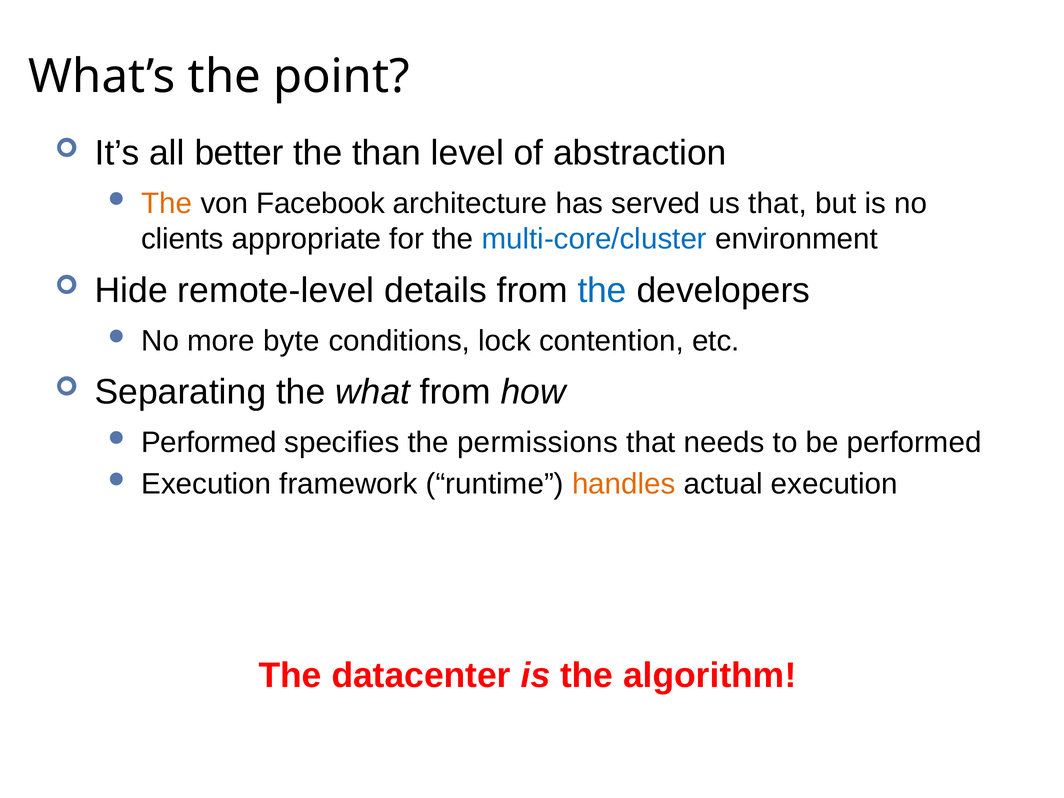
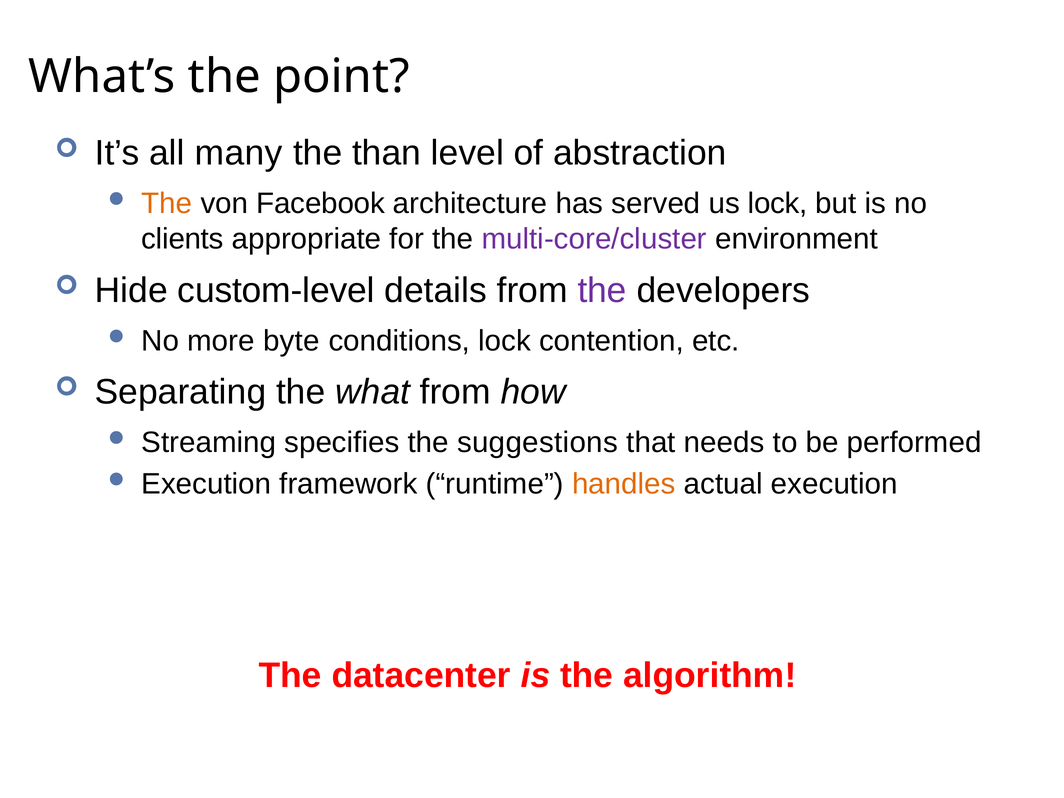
better: better -> many (239, 153)
us that: that -> lock (778, 204)
multi-core/cluster colour: blue -> purple (594, 239)
remote-level: remote-level -> custom-level (276, 290)
the colour: blue -> purple (602, 290)
Performed: Performed -> Streaming (209, 443)
permissions: permissions -> suggestions (538, 443)
